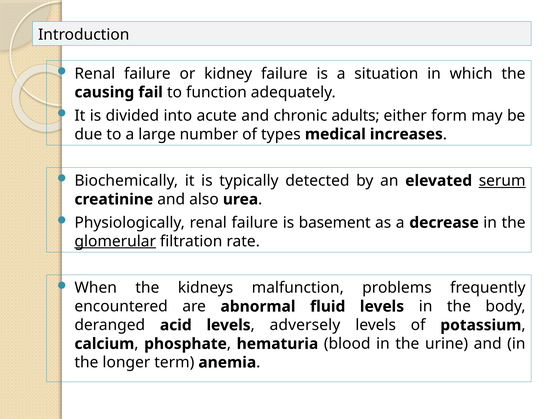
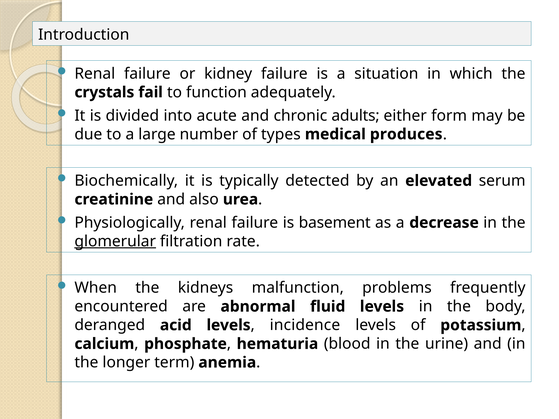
causing: causing -> crystals (104, 92)
increases: increases -> produces (406, 134)
serum underline: present -> none (502, 181)
adversely: adversely -> incidence (305, 325)
